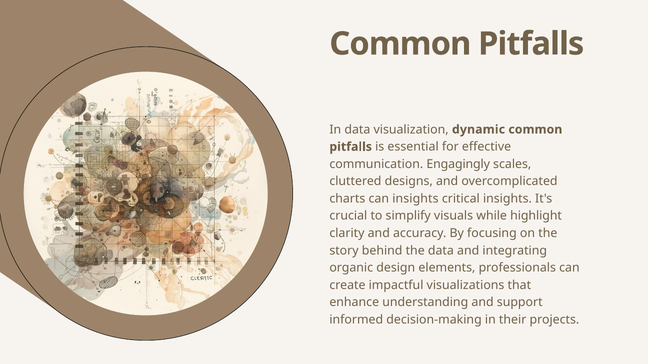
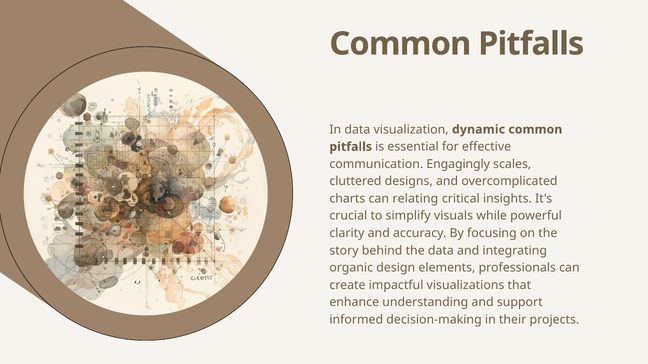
can insights: insights -> relating (415, 199)
highlight: highlight -> powerful (536, 216)
